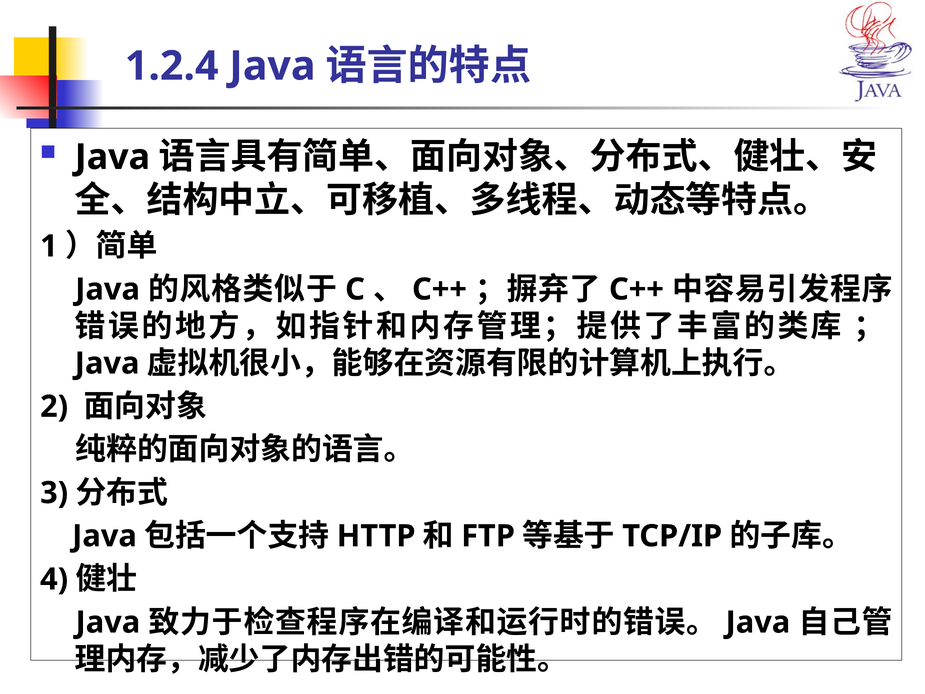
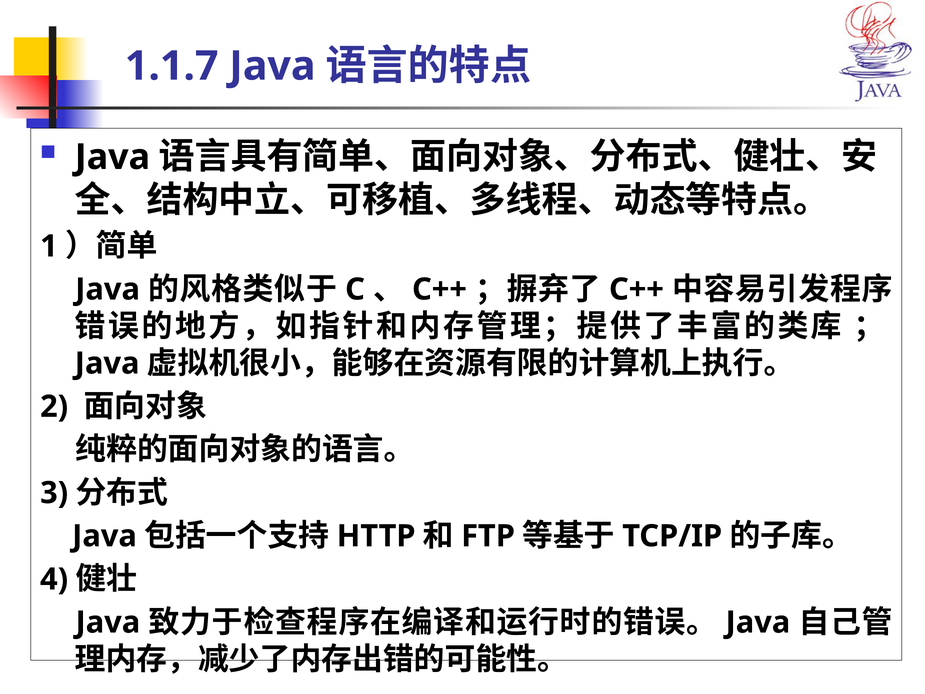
1.2.4: 1.2.4 -> 1.1.7 (172, 66)
